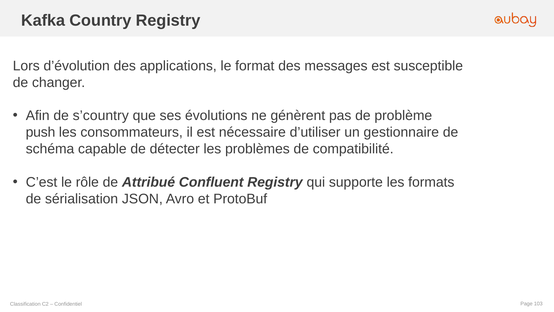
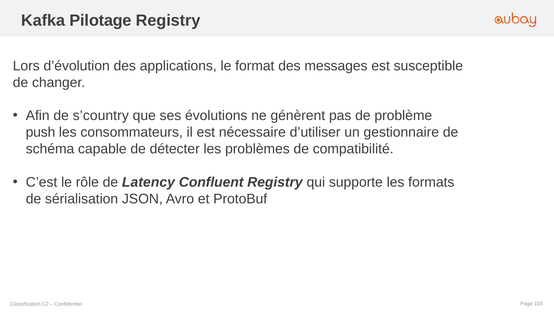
Country: Country -> Pilotage (101, 20)
Attribué: Attribué -> Latency (148, 182)
